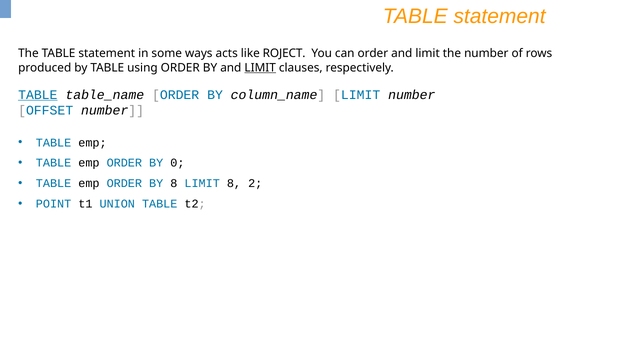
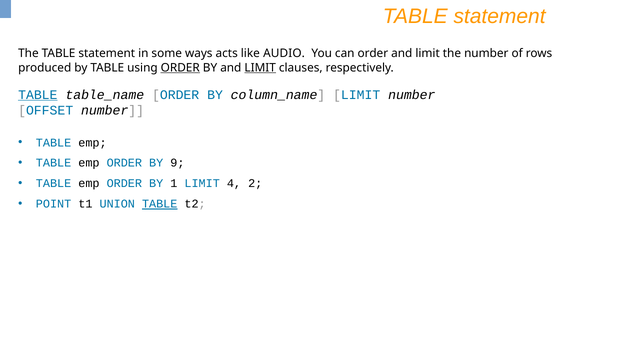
ROJECT: ROJECT -> AUDIO (284, 53)
ORDER underline: none -> present (180, 68)
0: 0 -> 9 (177, 163)
BY 8: 8 -> 1 (174, 183)
LIMIT 8: 8 -> 4 (234, 183)
TABLE underline: none -> present (160, 204)
